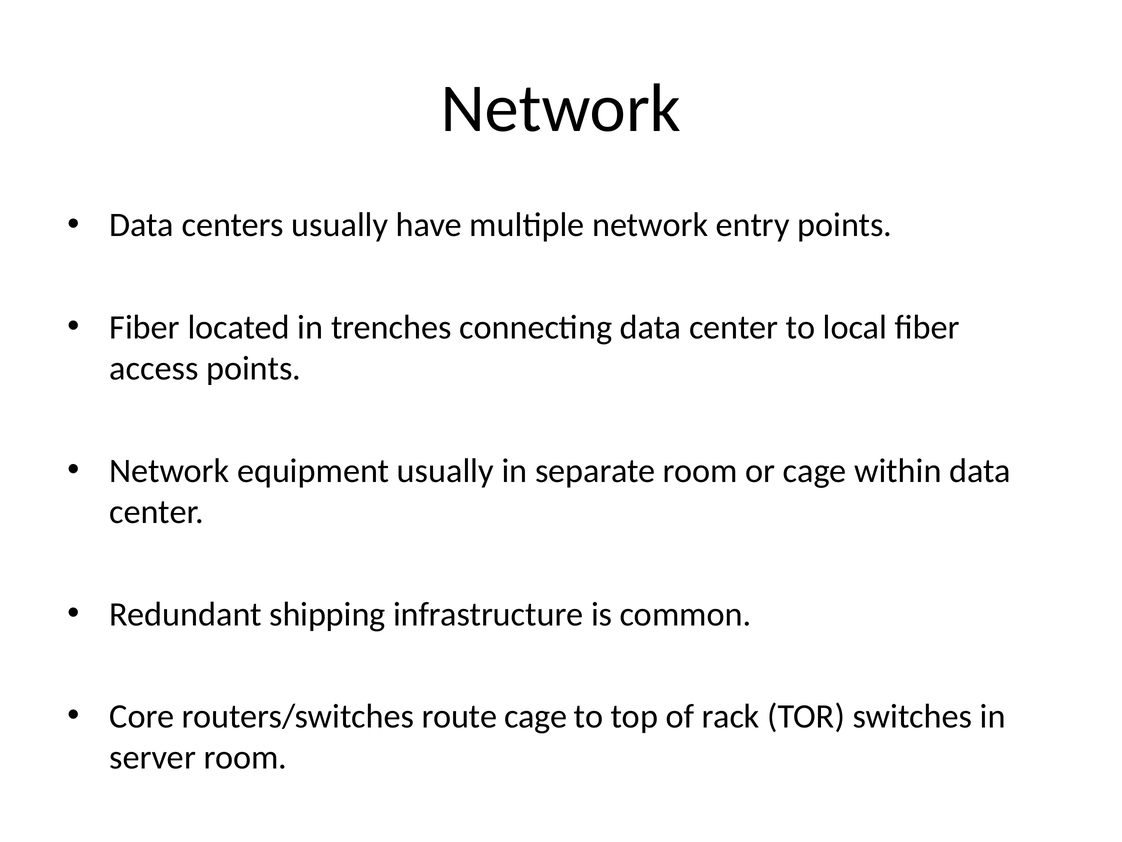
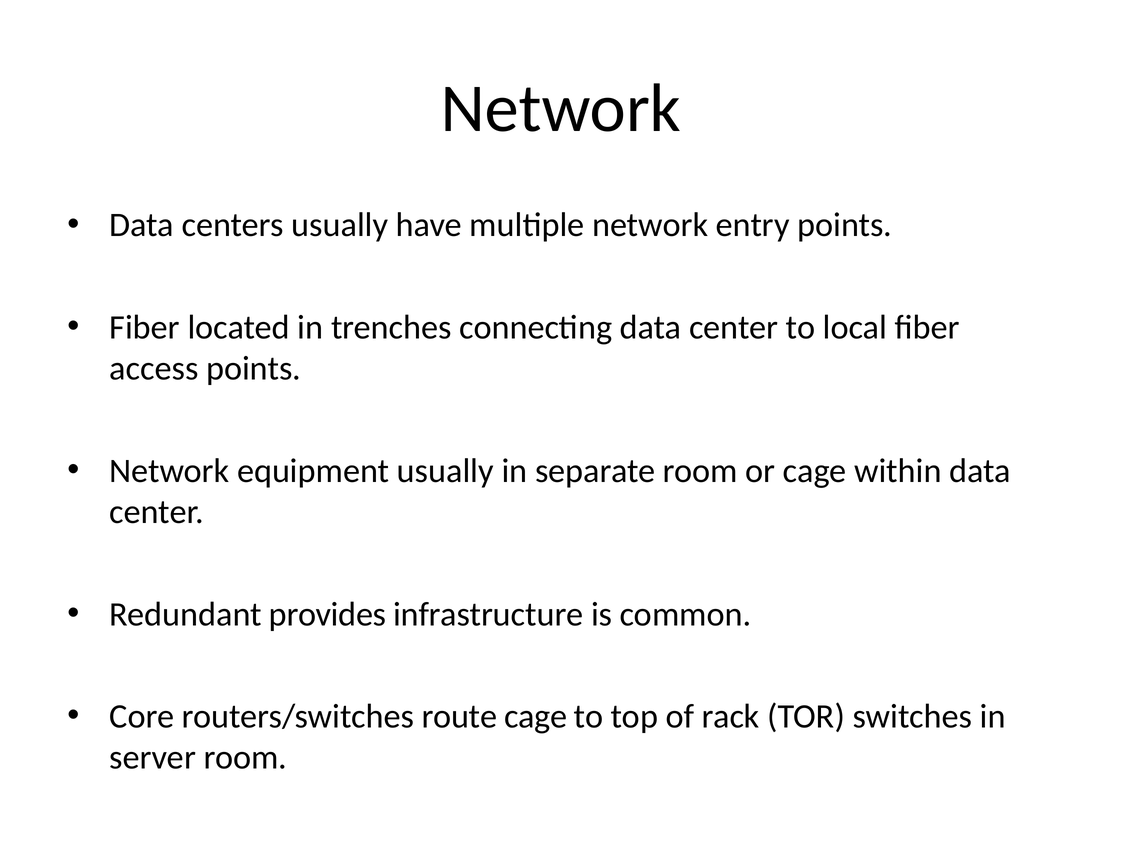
shipping: shipping -> provides (328, 614)
